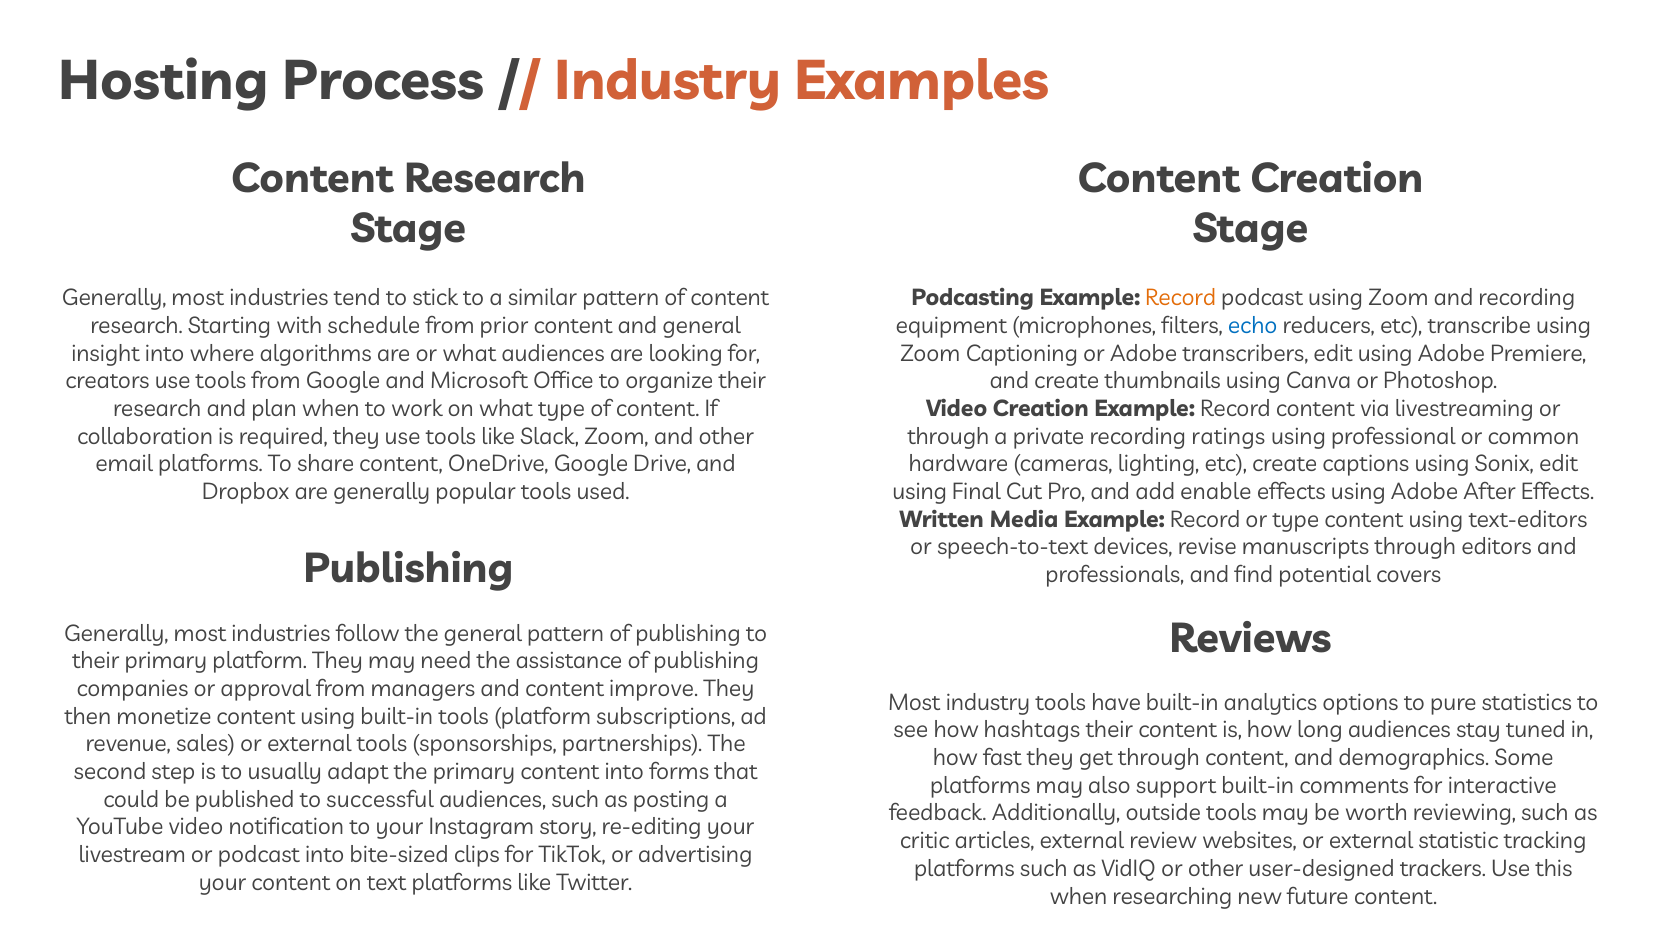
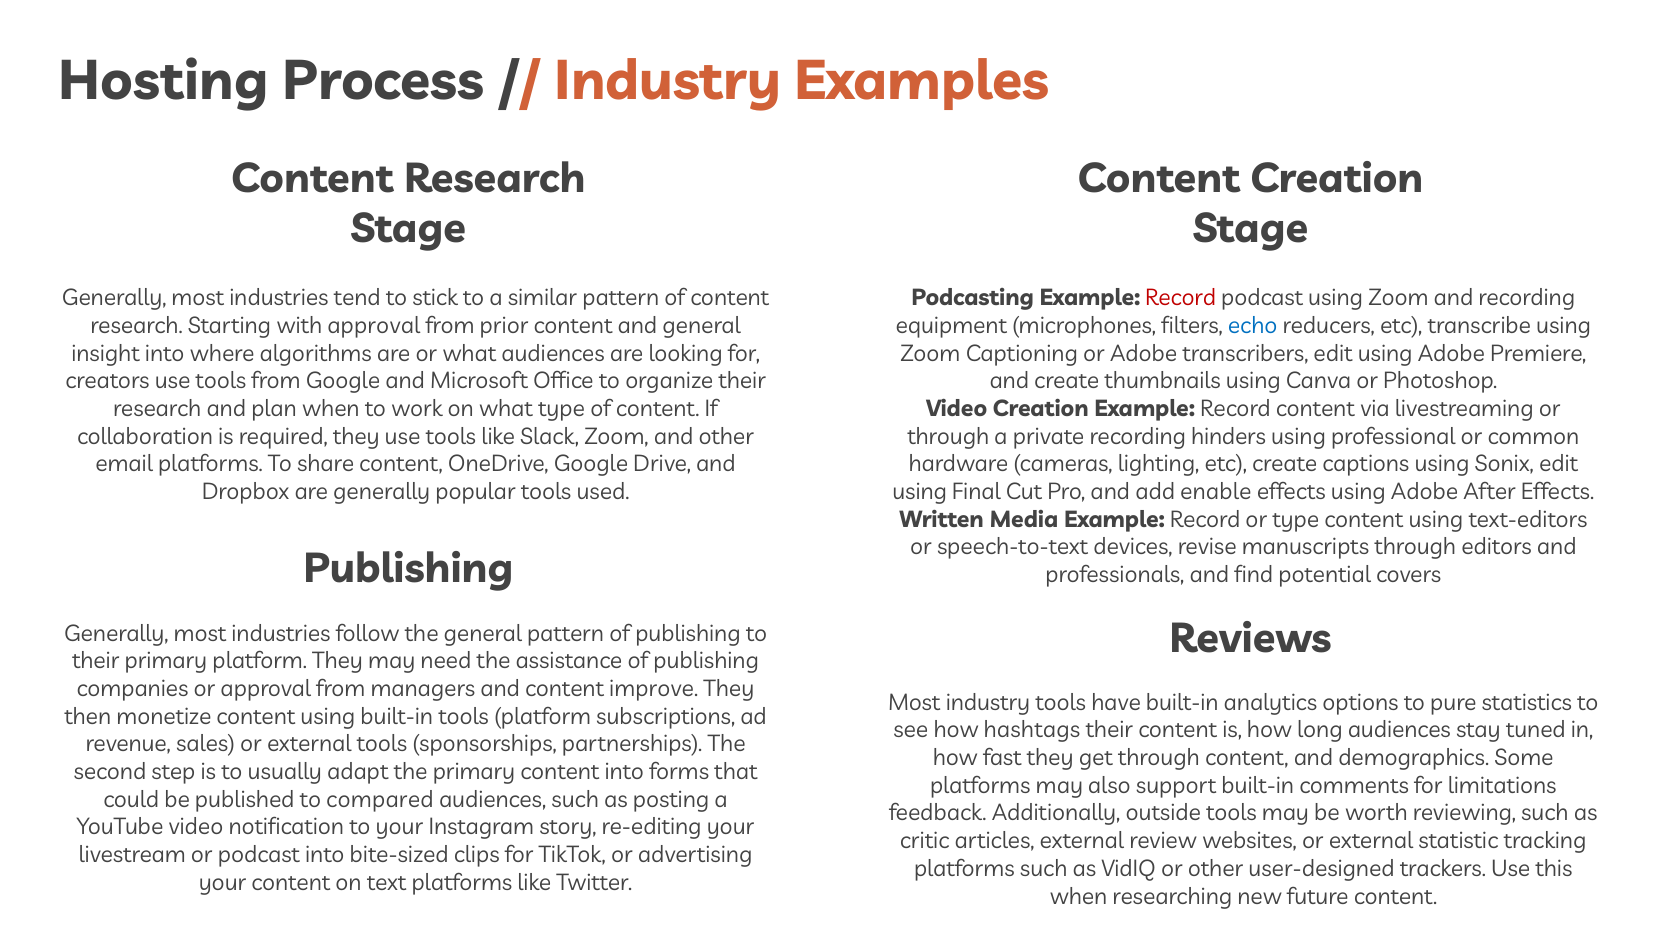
Record colour: orange -> red (1181, 298)
with schedule: schedule -> approval (374, 326)
ratings: ratings -> hinders (1229, 437)
interactive: interactive -> limitations (1502, 786)
successful: successful -> compared (380, 800)
